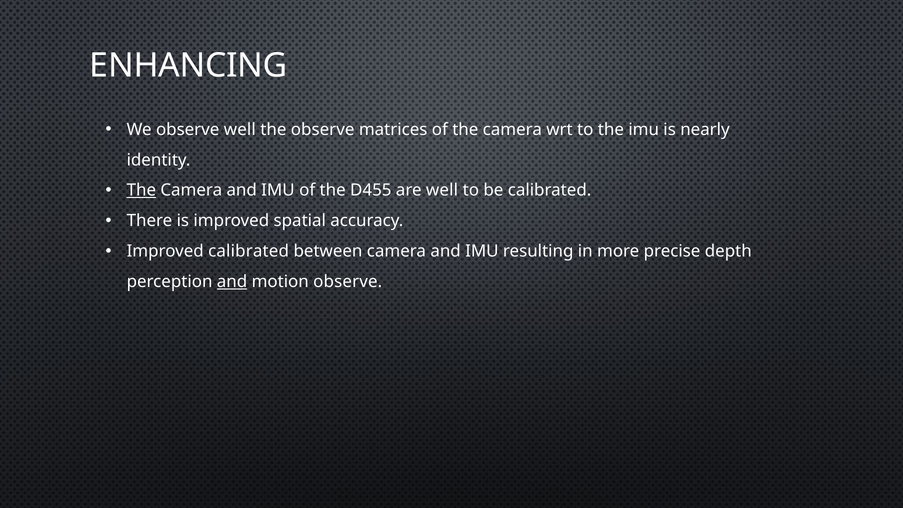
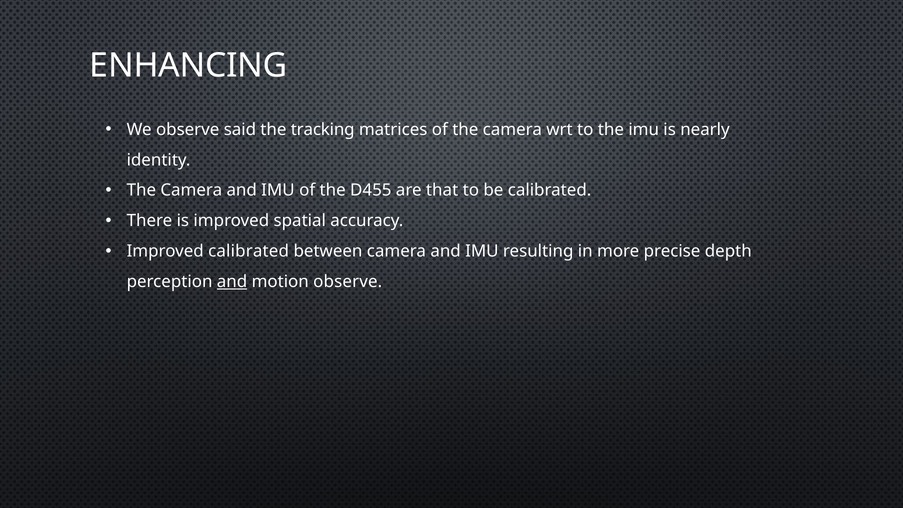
observe well: well -> said (240, 129)
the observe: observe -> tracking (323, 129)
The underline: present -> none (141, 190)
are well: well -> that (442, 190)
